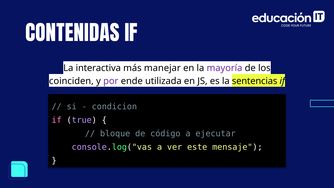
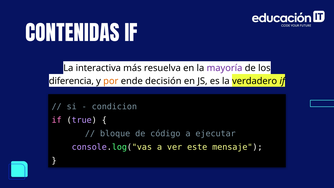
manejar: manejar -> resuelva (162, 68)
coinciden: coinciden -> diferencia (71, 81)
por colour: purple -> orange (111, 81)
utilizada: utilizada -> decisión (163, 81)
sentencias: sentencias -> verdadero (255, 81)
